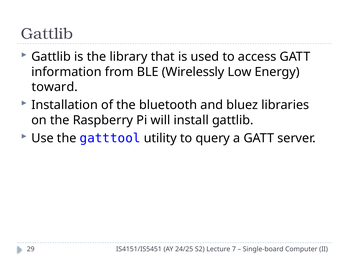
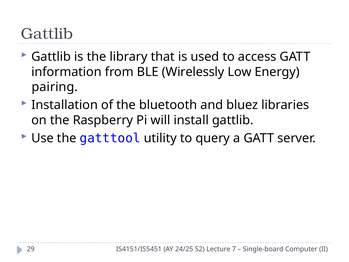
toward: toward -> pairing (55, 87)
